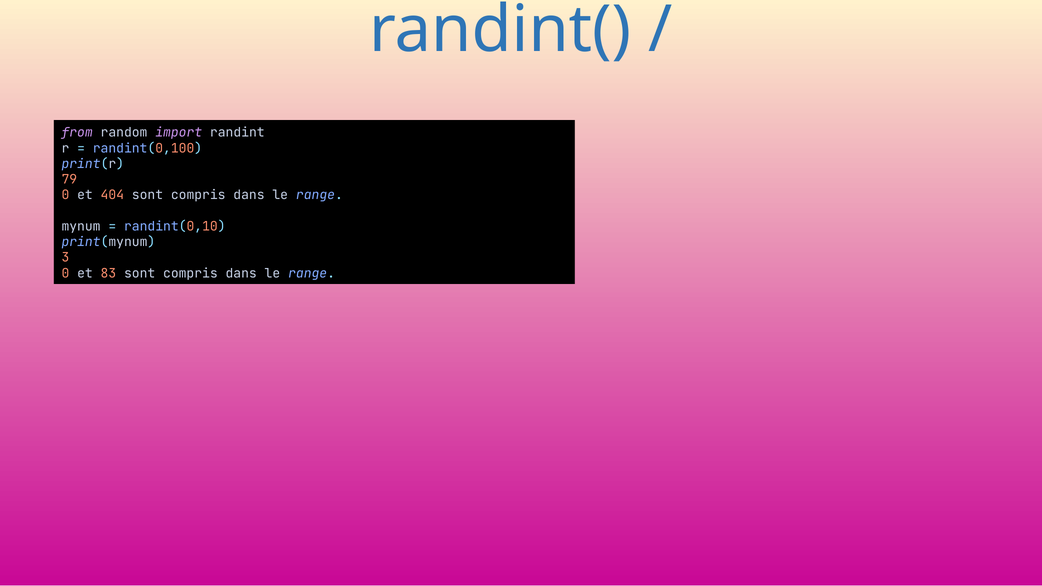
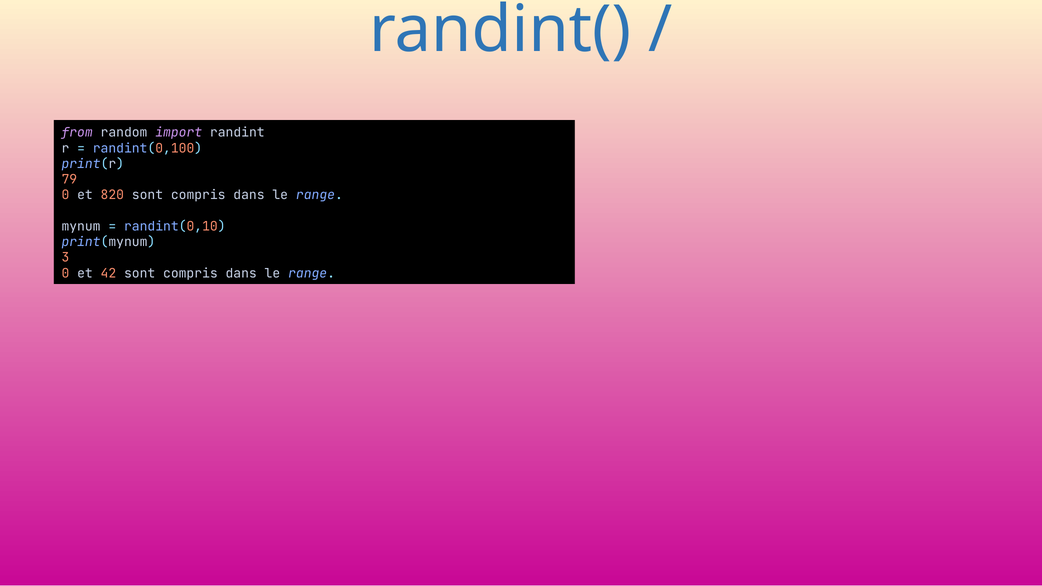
404: 404 -> 820 (112, 195)
83: 83 -> 42 (108, 273)
